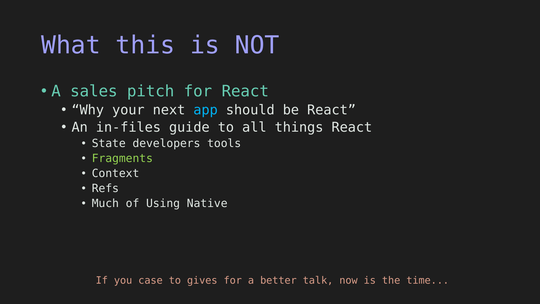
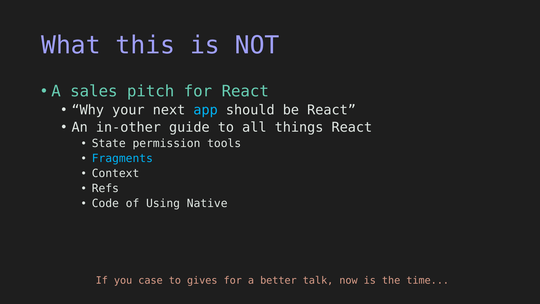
in-files: in-files -> in-other (128, 127)
developers: developers -> permission (166, 143)
Fragments colour: light green -> light blue (122, 158)
Much: Much -> Code (105, 203)
